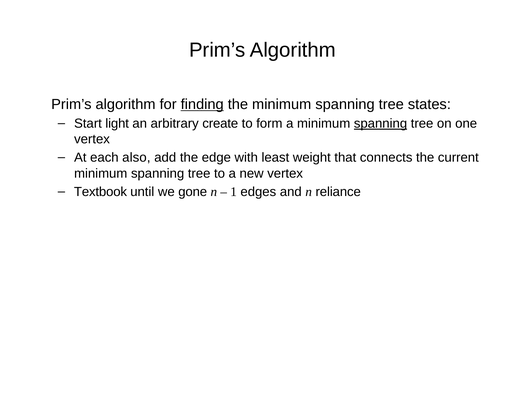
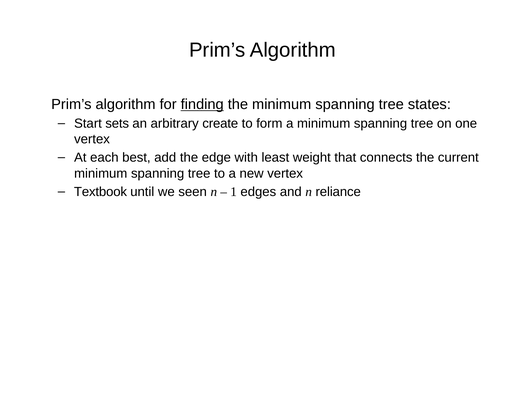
light: light -> sets (117, 123)
spanning underline: present -> none (381, 123)
also: also -> best (136, 158)
gone: gone -> seen (193, 192)
